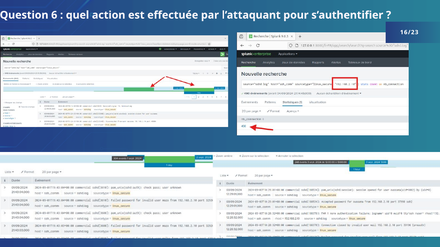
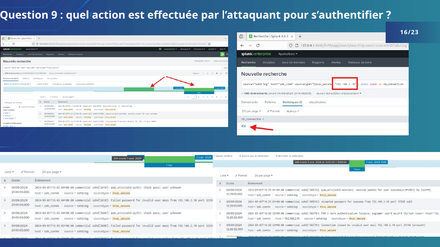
6: 6 -> 9 (54, 15)
